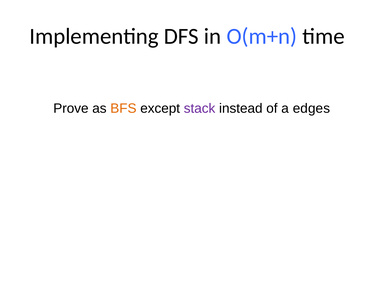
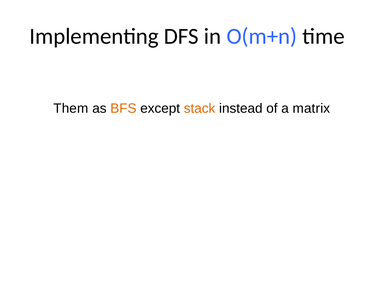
Prove: Prove -> Them (71, 108)
stack colour: purple -> orange (200, 108)
edges: edges -> matrix (311, 108)
